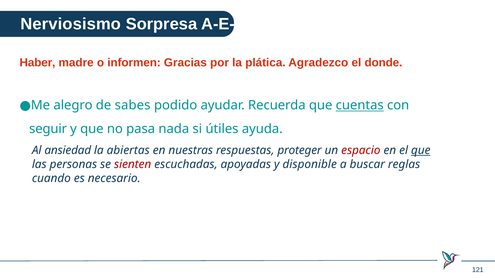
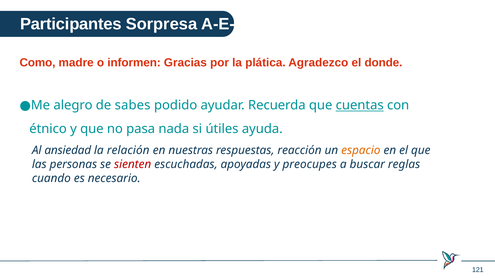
Nerviosismo: Nerviosismo -> Participantes (71, 24)
Haber: Haber -> Como (37, 63)
seguir: seguir -> étnico (48, 129)
abiertas: abiertas -> relación (128, 151)
proteger: proteger -> reacción (299, 151)
espacio colour: red -> orange (361, 151)
que underline: present -> none (421, 151)
disponible: disponible -> preocupes (310, 165)
